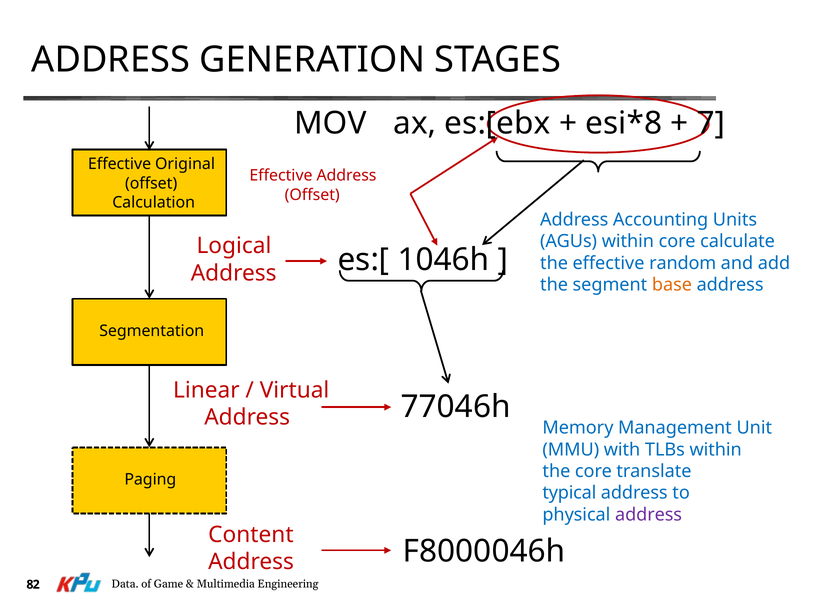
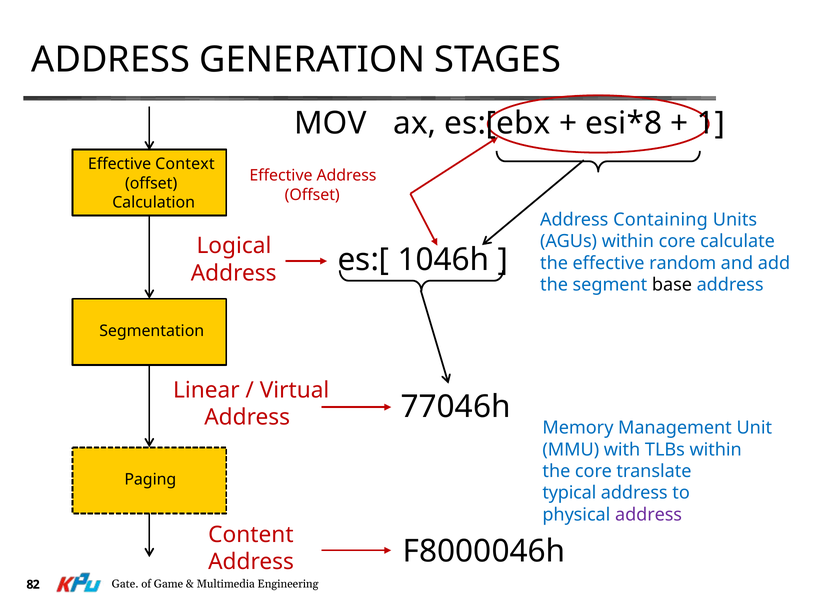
7: 7 -> 1 (711, 123)
Original: Original -> Context (185, 164)
Accounting: Accounting -> Containing (660, 219)
base colour: orange -> black (672, 285)
Data: Data -> Gate (125, 583)
